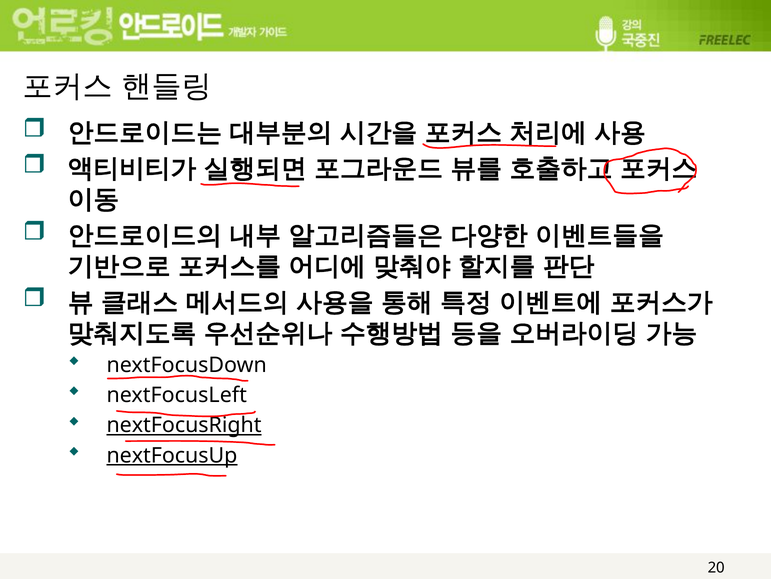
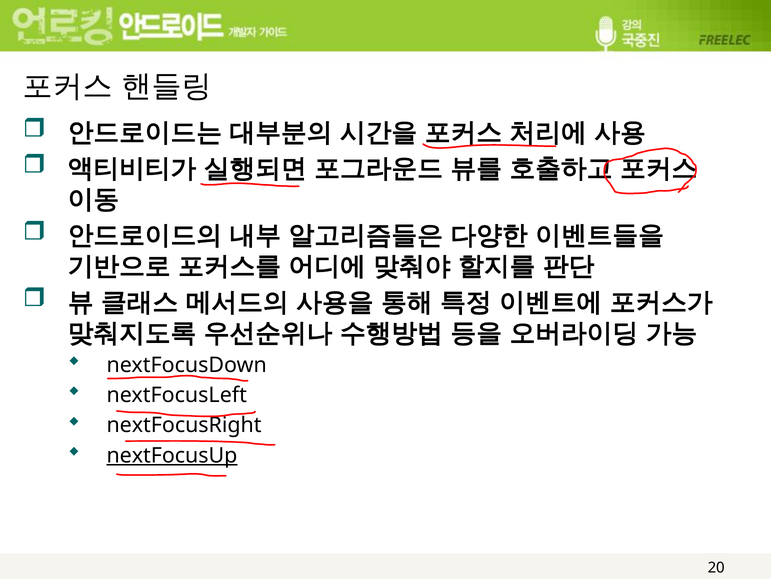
nextFocusRight underline: present -> none (184, 425)
